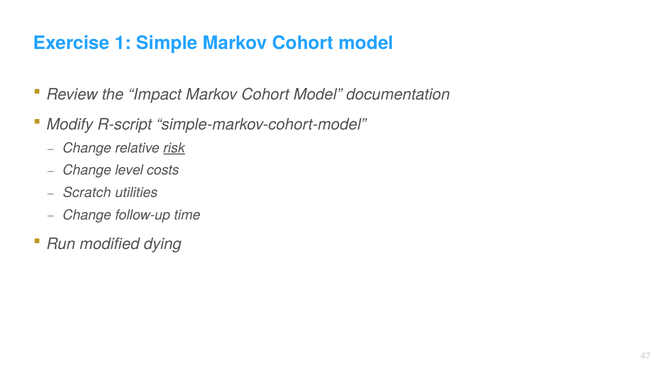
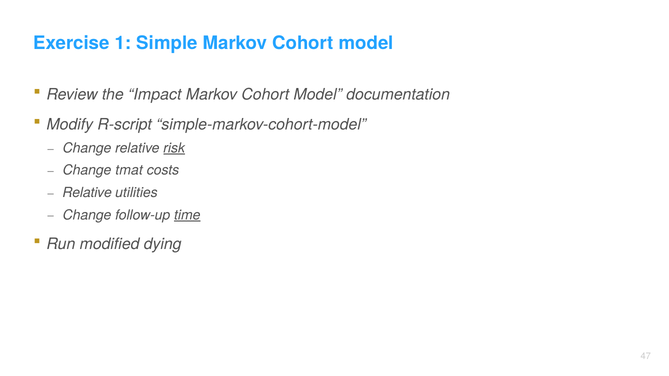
level: level -> tmat (129, 171)
Scratch: Scratch -> Relative (87, 193)
time underline: none -> present (187, 215)
